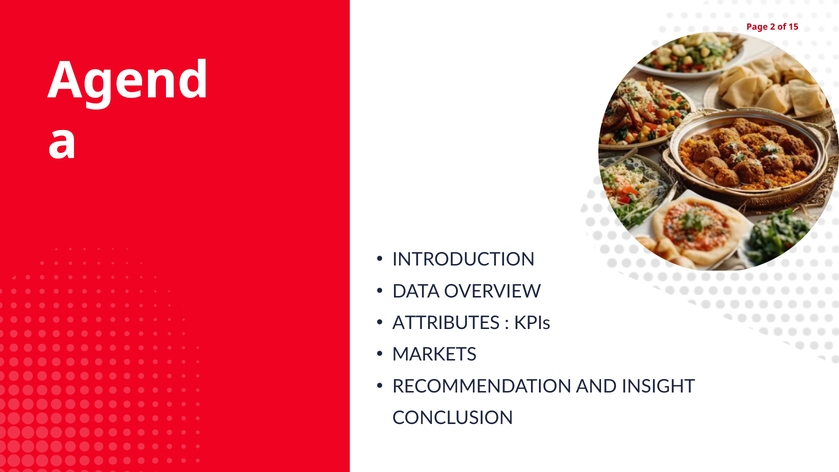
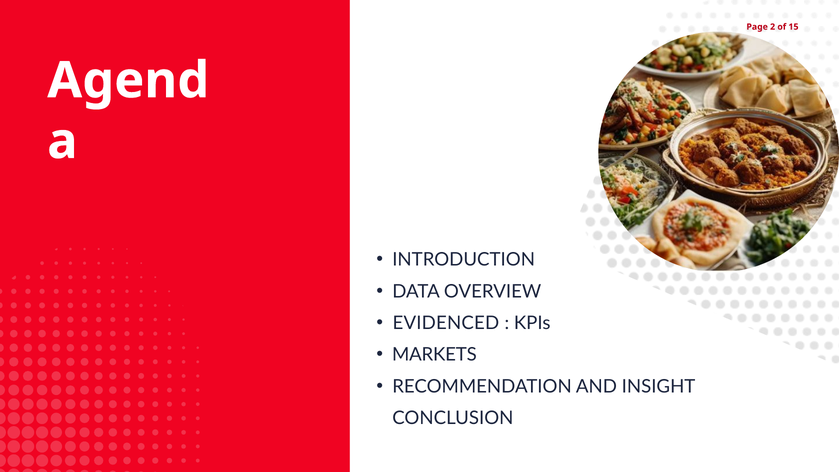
ATTRIBUTES: ATTRIBUTES -> EVIDENCED (446, 323)
